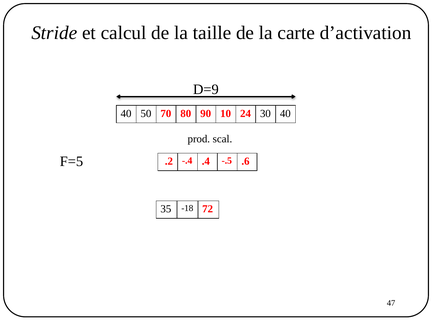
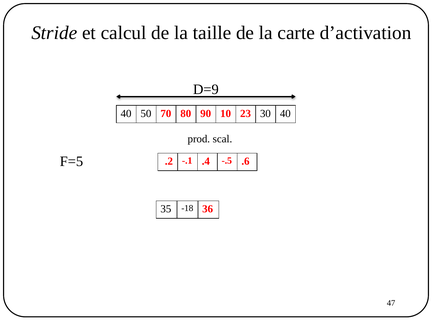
24: 24 -> 23 (246, 114)
-.4: -.4 -> -.1 (187, 161)
72: 72 -> 36 (208, 209)
